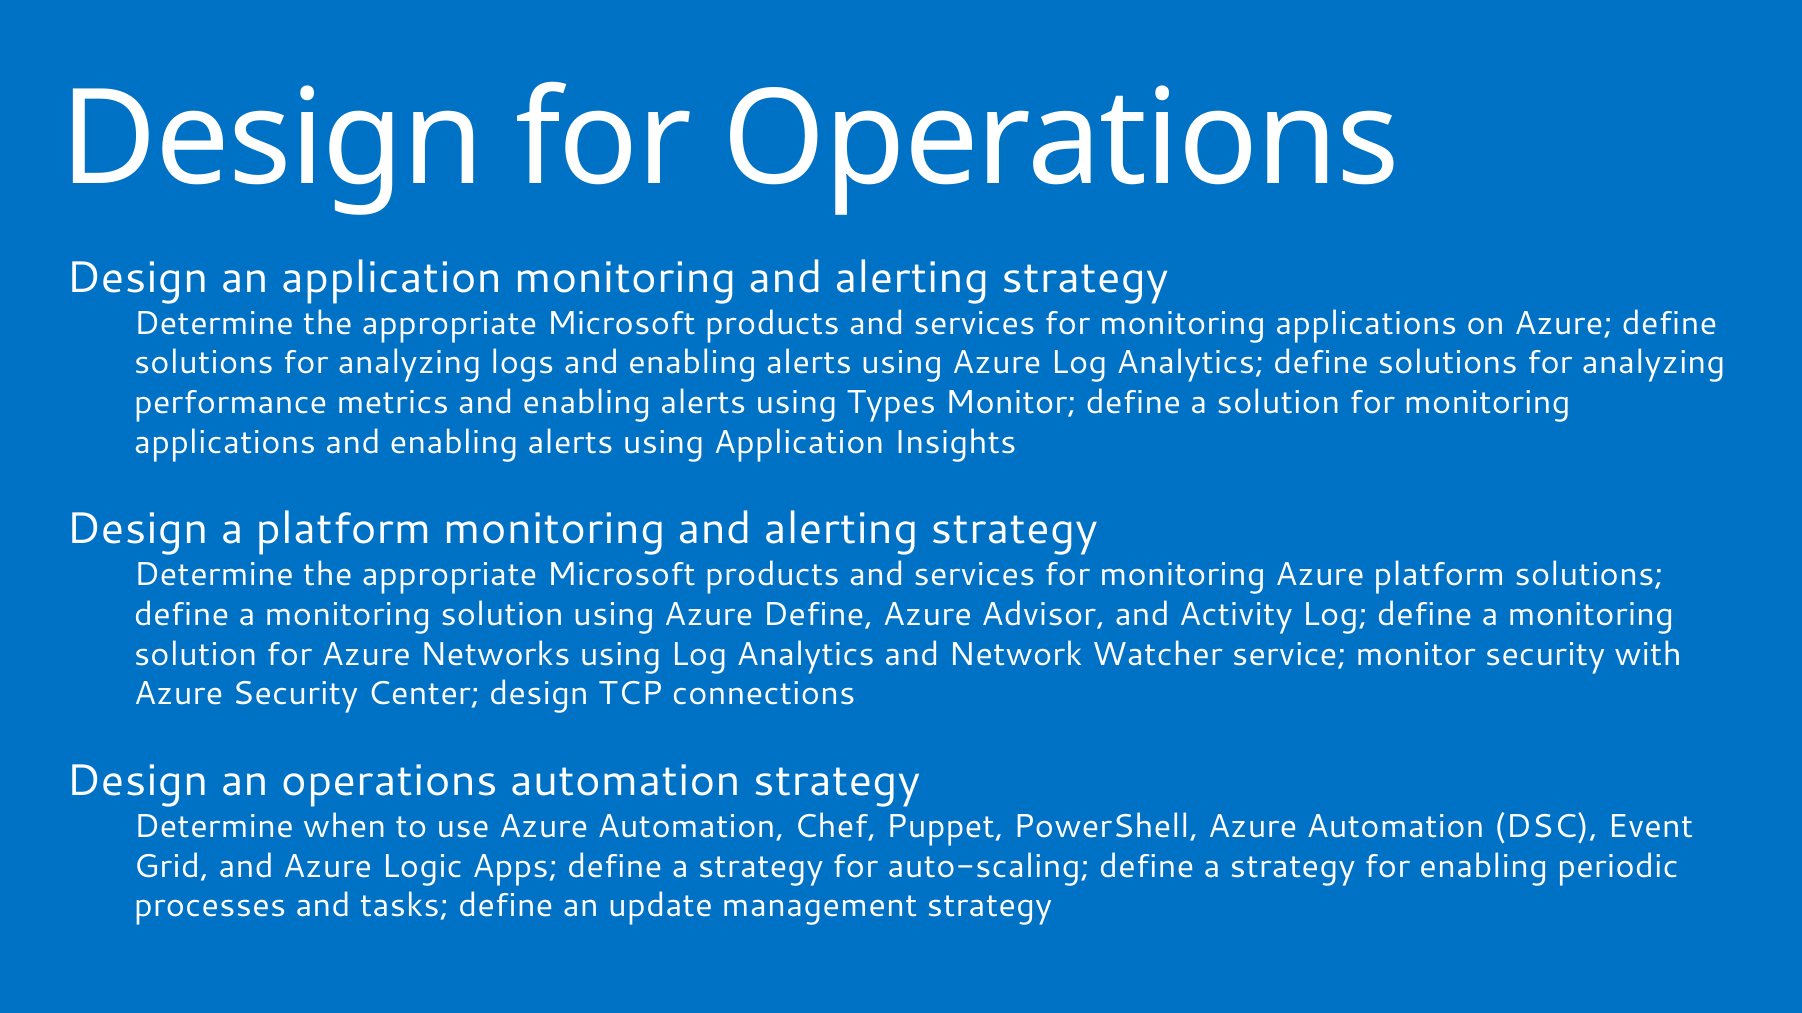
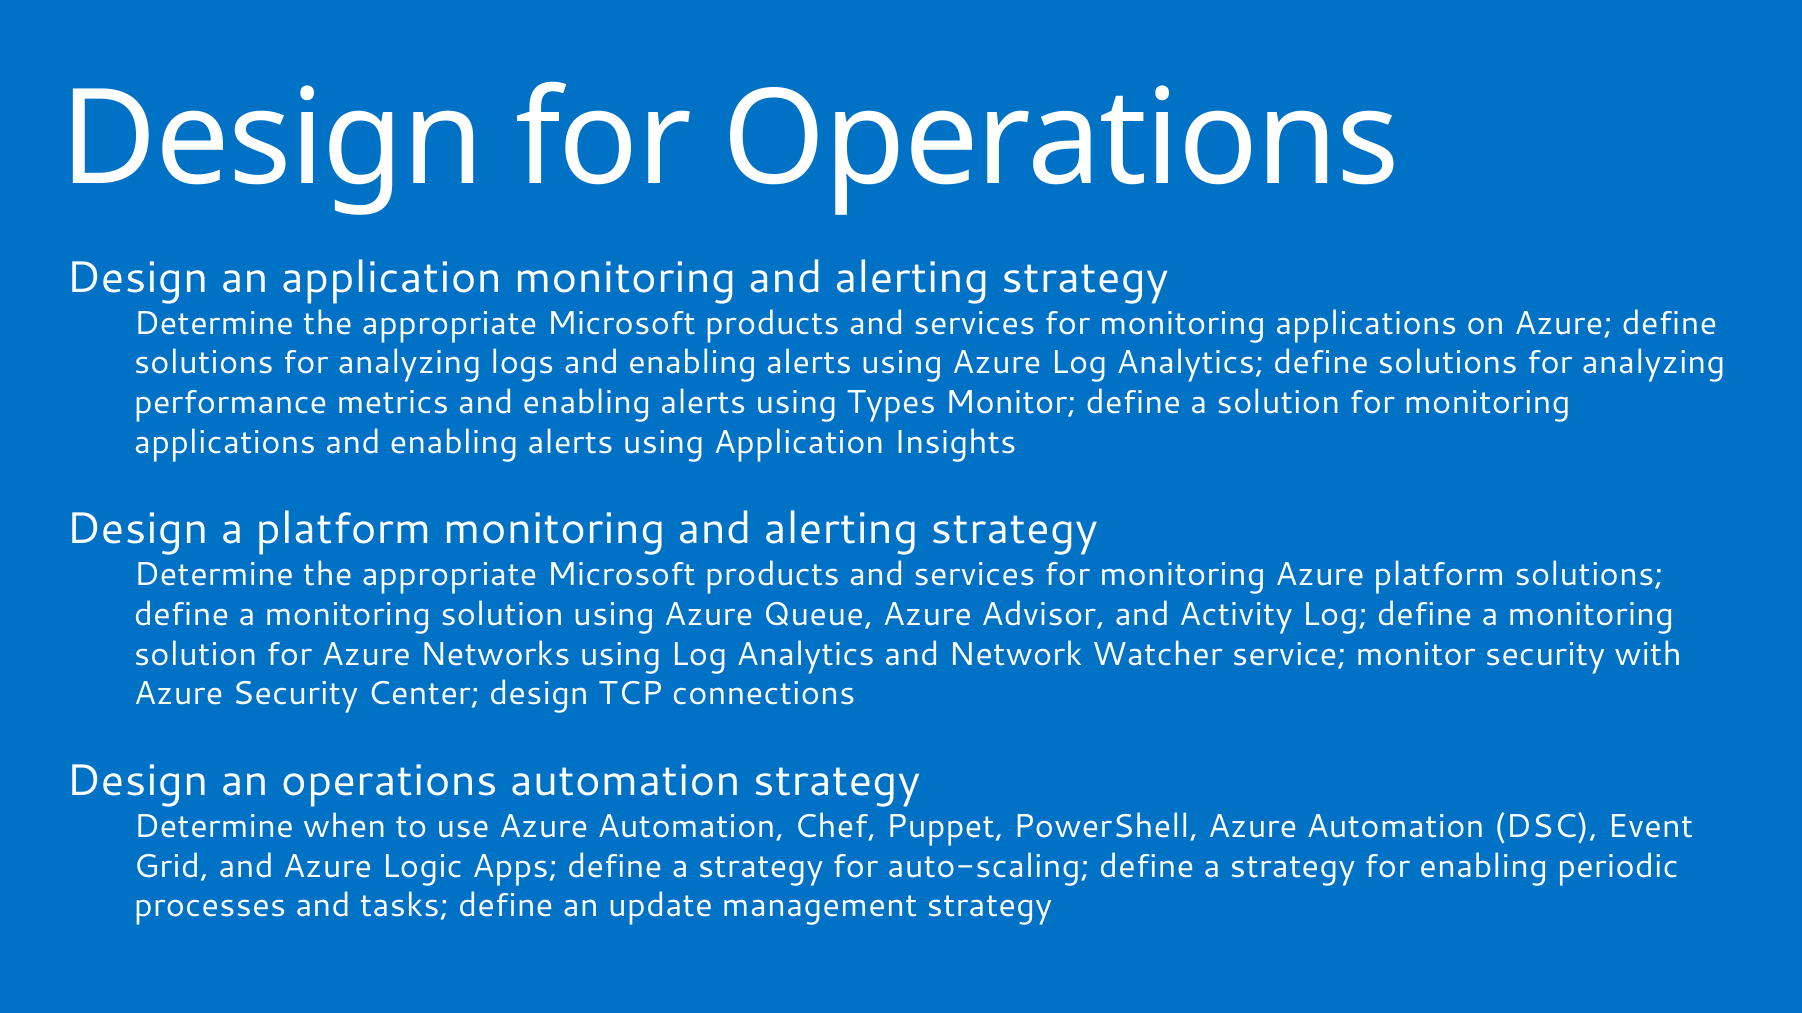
using Azure Define: Define -> Queue (818, 615)
